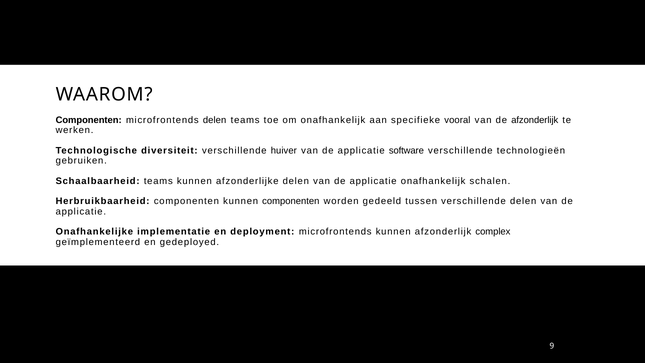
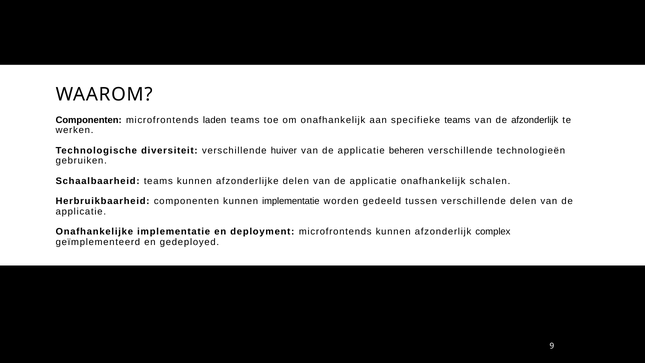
microfrontends delen: delen -> laden (215, 120)
specifieke vooral: vooral -> teams (457, 120)
software: software -> beheren (406, 150)
kunnen componenten: componenten -> implementatie (291, 201)
